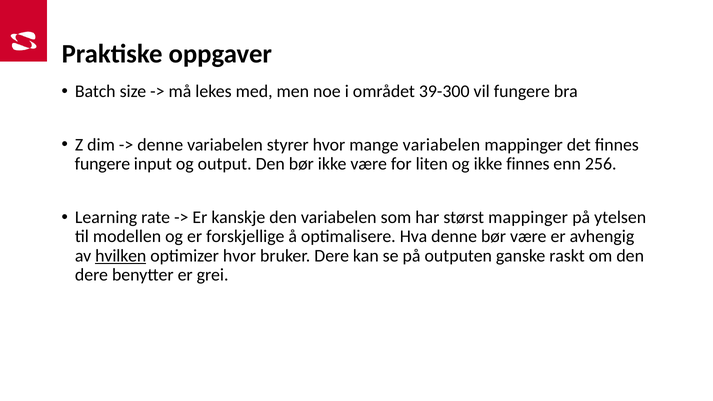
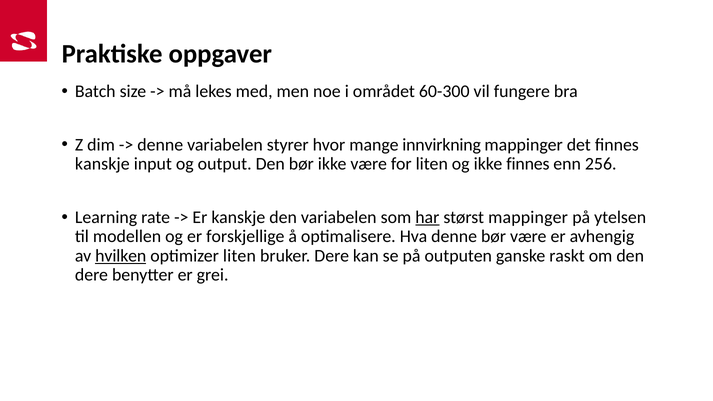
39-300: 39-300 -> 60-300 (444, 91)
mange variabelen: variabelen -> innvirkning (442, 145)
fungere: fungere -> kanskje (102, 164)
har underline: none -> present (427, 217)
optimizer hvor: hvor -> liten (239, 256)
